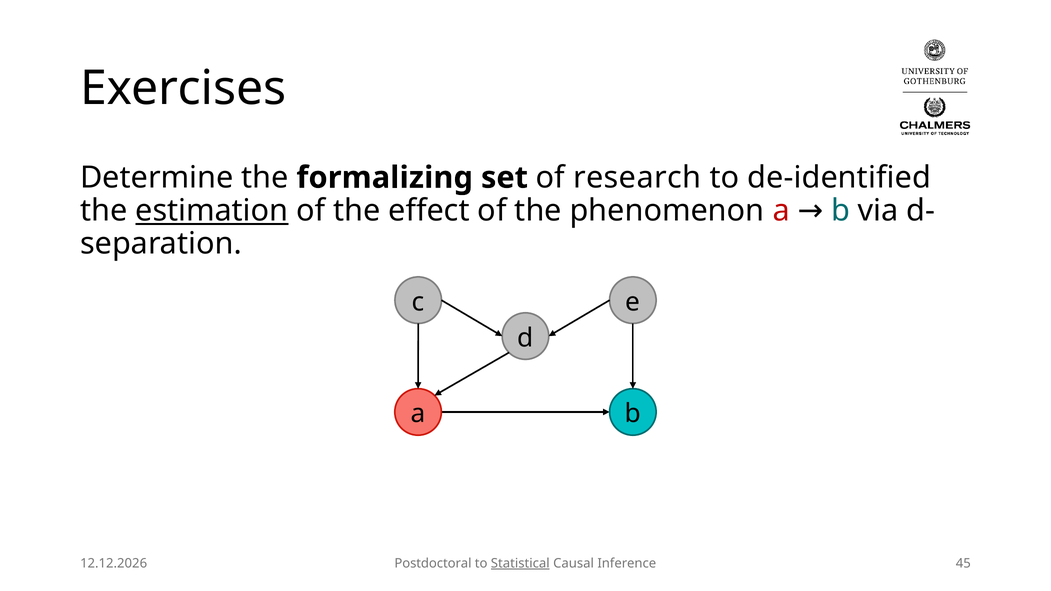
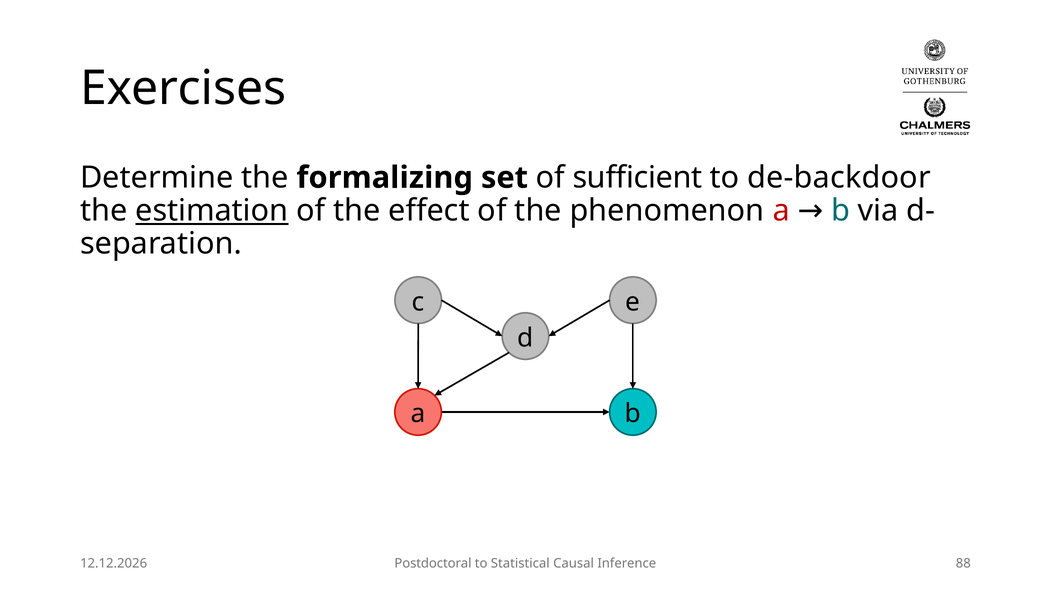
research: research -> sufficient (638, 178)
de-identified: de-identified -> de-backdoor (839, 178)
Statistical underline: present -> none (520, 564)
45: 45 -> 88 (963, 564)
